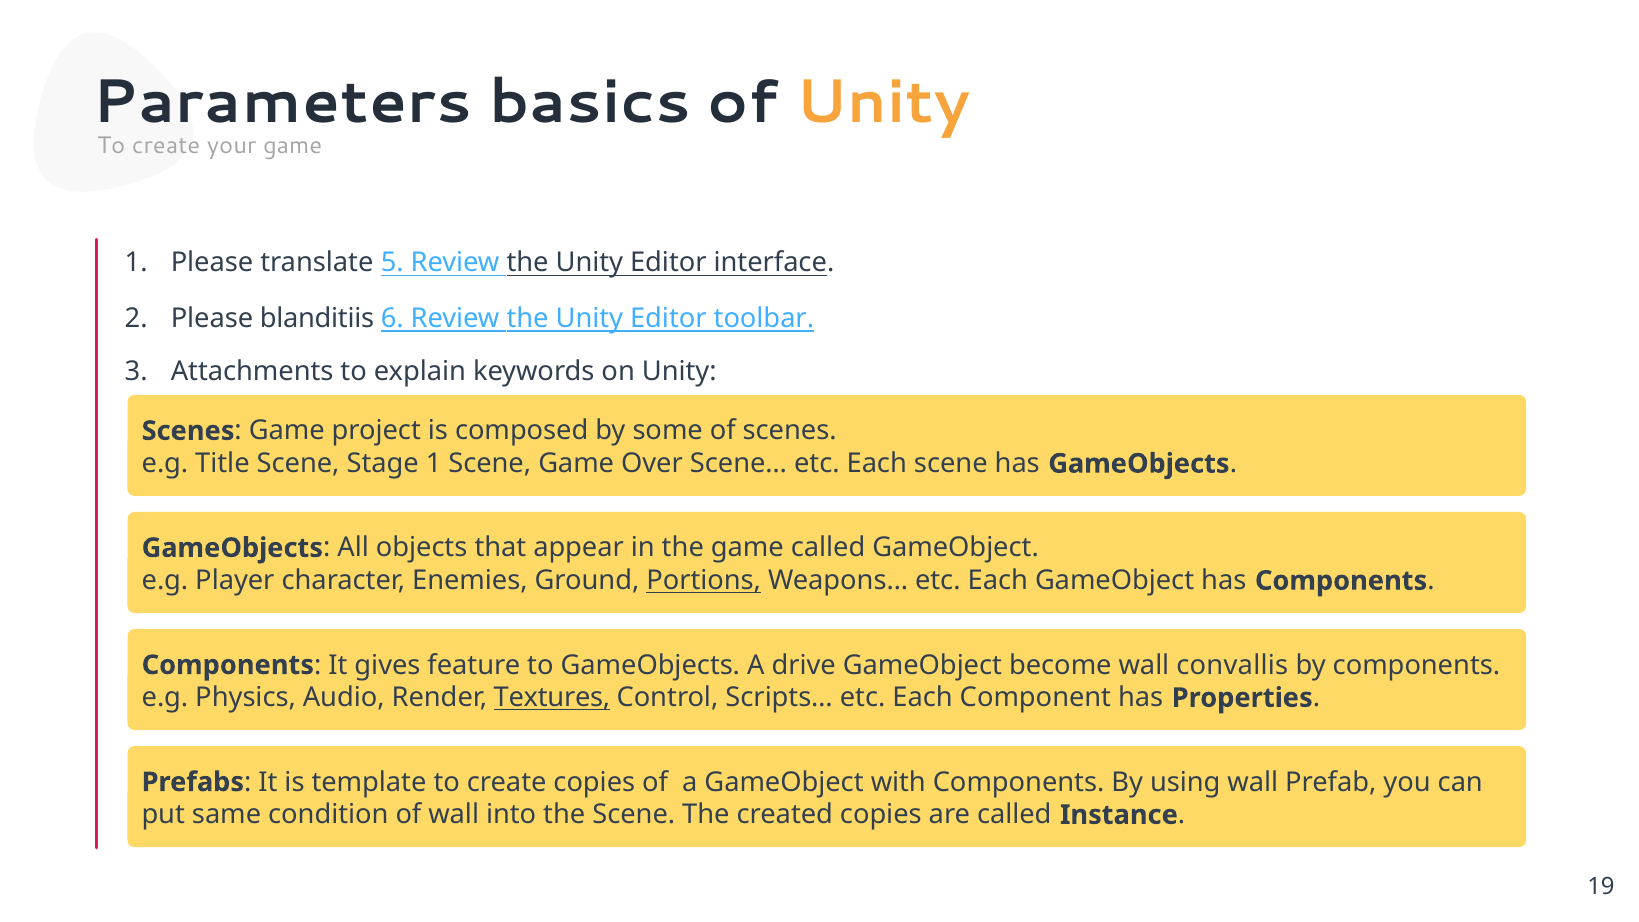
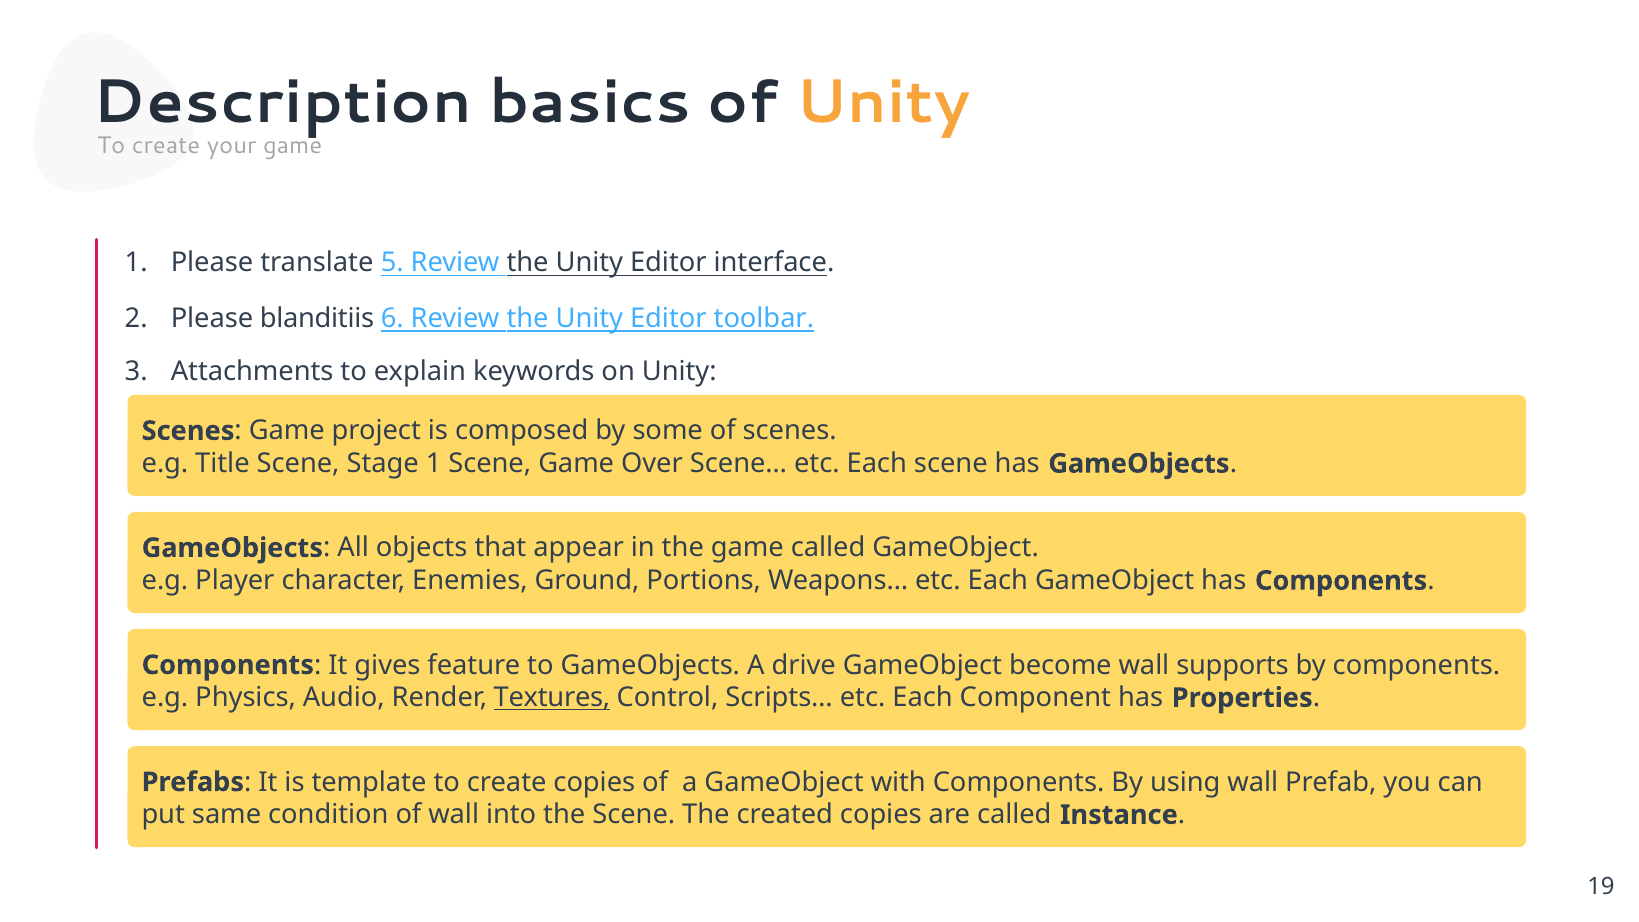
Parameters: Parameters -> Description (283, 102)
Portions underline: present -> none (704, 581)
convallis: convallis -> supports (1233, 665)
